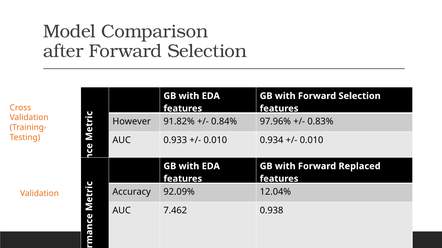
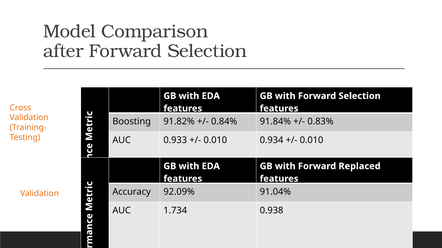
However: However -> Boosting (132, 122)
97.96%: 97.96% -> 91.84% (275, 122)
12.04%: 12.04% -> 91.04% (275, 192)
7.462: 7.462 -> 1.734 (175, 211)
